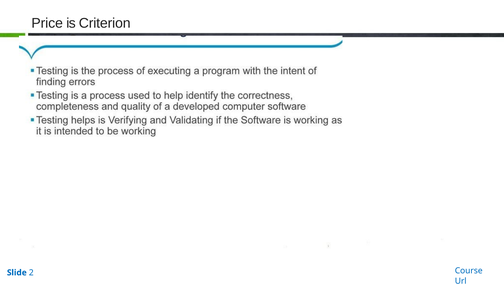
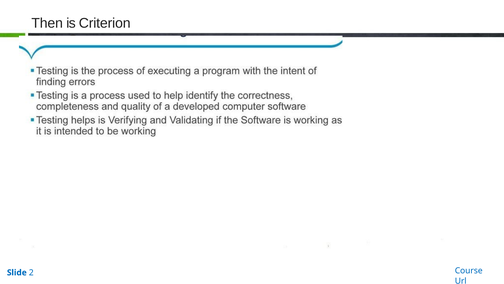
Price: Price -> Then (47, 23)
